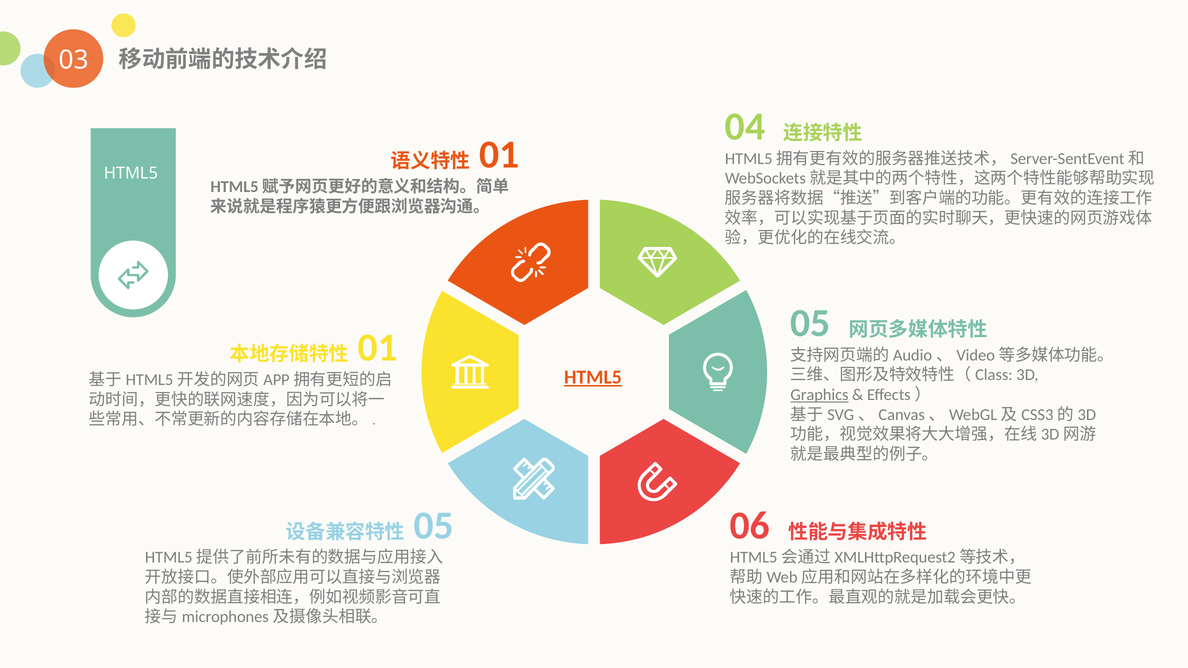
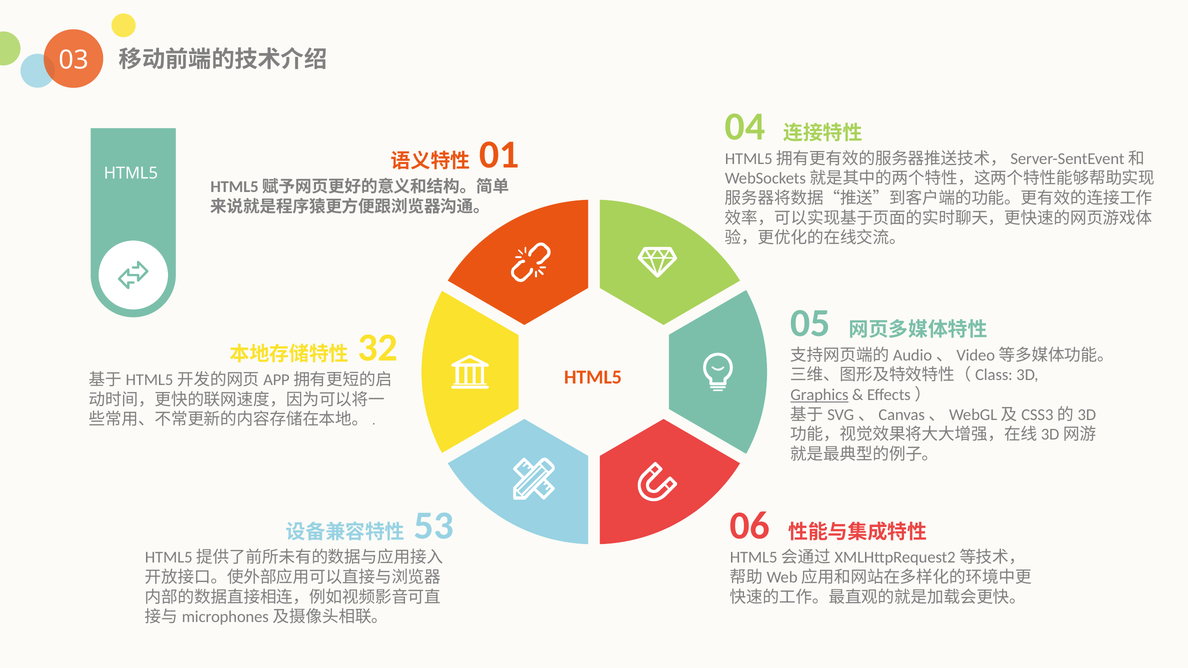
01: 01 -> 32 (378, 348)
HTML5 underline: present -> none (593, 377)
05: 05 -> 53 (434, 526)
